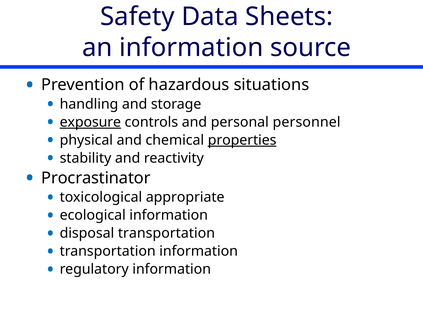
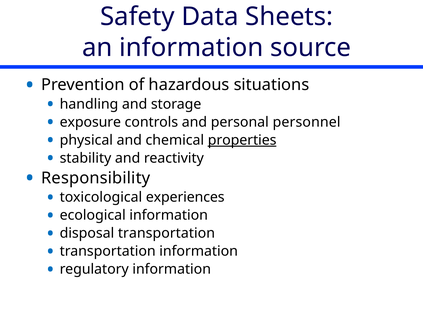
exposure underline: present -> none (90, 122)
Procrastinator: Procrastinator -> Responsibility (96, 178)
appropriate: appropriate -> experiences (185, 197)
